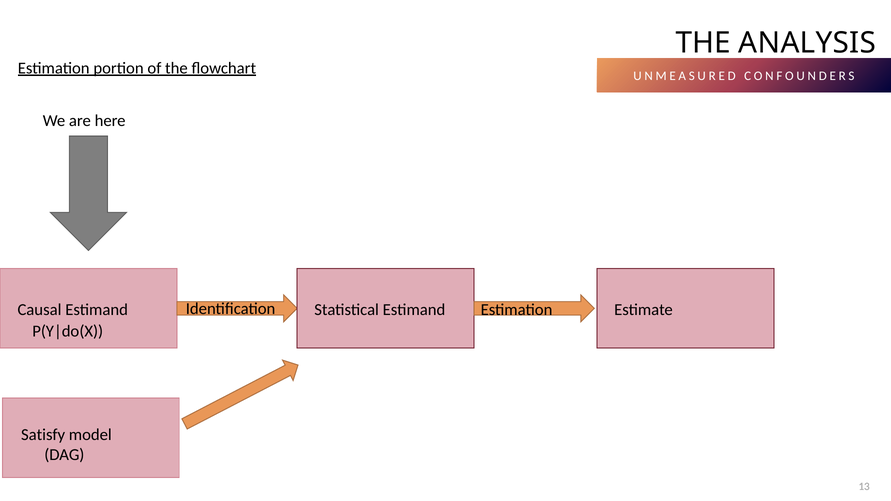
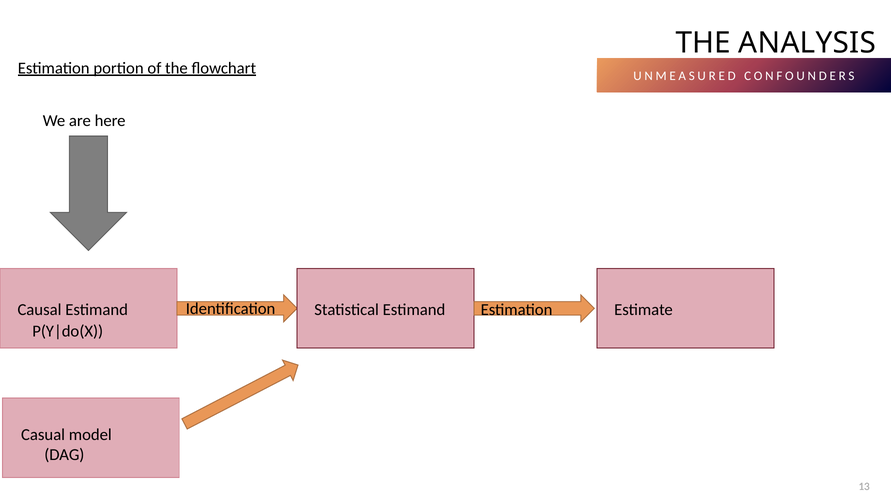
Satisfy: Satisfy -> Casual (43, 435)
